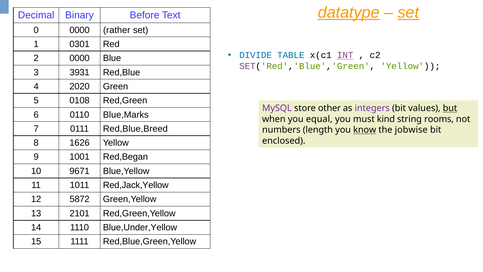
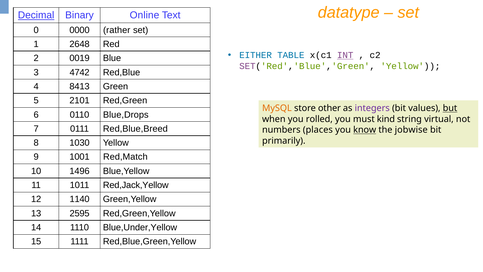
datatype underline: present -> none (349, 13)
set underline: present -> none (408, 13)
Decimal underline: none -> present (36, 15)
Before: Before -> Online (145, 15)
0301: 0301 -> 2648 (80, 44)
DIVIDE: DIVIDE -> EITHER (256, 55)
2 0000: 0000 -> 0019 (80, 58)
3931: 3931 -> 4742 (80, 72)
2020: 2020 -> 8413 (80, 86)
0108: 0108 -> 2101 (80, 100)
MySQL colour: purple -> orange (277, 108)
Blue,Marks: Blue,Marks -> Blue,Drops (126, 115)
equal: equal -> rolled (319, 119)
rooms: rooms -> virtual (439, 119)
length: length -> places (318, 130)
enclosed: enclosed -> primarily (284, 141)
1626: 1626 -> 1030 (80, 143)
Red,Began: Red,Began -> Red,Match (125, 157)
9671: 9671 -> 1496 (80, 171)
5872: 5872 -> 1140 (80, 199)
2101: 2101 -> 2595 (80, 213)
